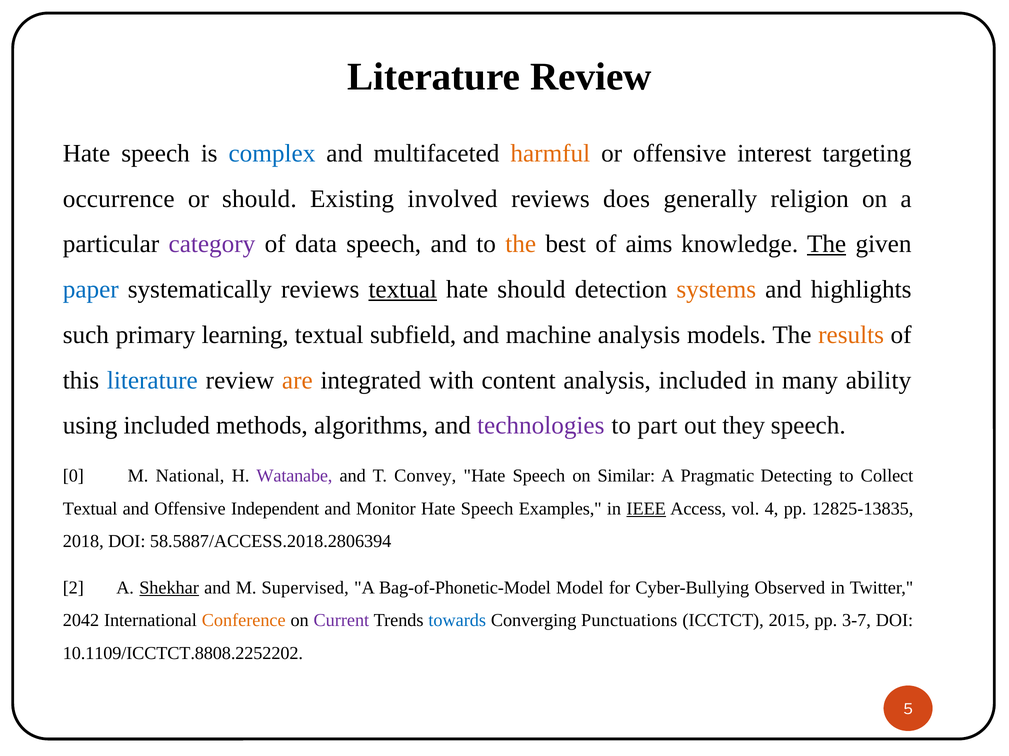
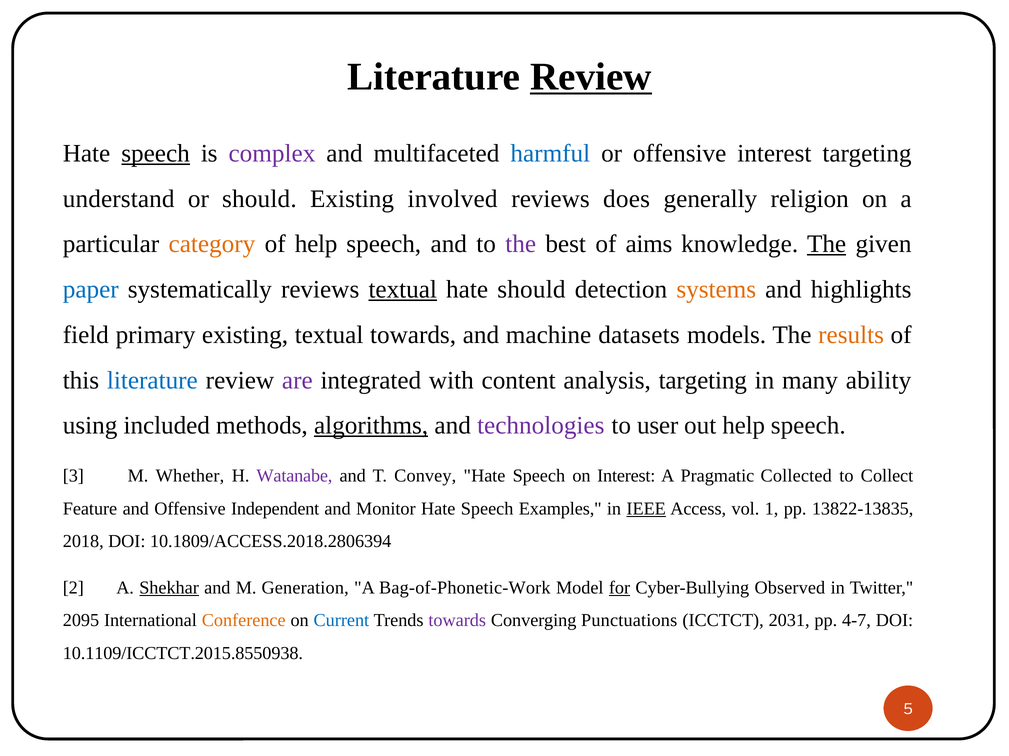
Review underline: none -> present (591, 77)
speech underline: none -> present (156, 154)
complex colour: blue -> purple (272, 154)
harmful colour: orange -> blue (550, 154)
occurrence: occurrence -> understand (119, 199)
category colour: purple -> orange (212, 244)
of data: data -> help (316, 244)
the colour: orange -> purple (521, 244)
such: such -> field (86, 335)
primary learning: learning -> existing (245, 335)
textual subfield: subfield -> towards (413, 335)
machine analysis: analysis -> datasets (639, 335)
are colour: orange -> purple (297, 381)
analysis included: included -> targeting (703, 381)
algorithms underline: none -> present (371, 426)
part: part -> user (658, 426)
out they: they -> help (744, 426)
0: 0 -> 3 (73, 476)
National: National -> Whether (190, 476)
on Similar: Similar -> Interest (626, 476)
Detecting: Detecting -> Collected (796, 476)
Textual: Textual -> Feature (90, 509)
4: 4 -> 1 (772, 509)
12825-13835: 12825-13835 -> 13822-13835 (863, 509)
58.5887/ACCESS.2018.2806394: 58.5887/ACCESS.2018.2806394 -> 10.1809/ACCESS.2018.2806394 (271, 542)
Supervised: Supervised -> Generation (305, 588)
Bag-of-Phonetic-Model: Bag-of-Phonetic-Model -> Bag-of-Phonetic-Work (465, 588)
for underline: none -> present (620, 588)
2042: 2042 -> 2095 (81, 621)
Current colour: purple -> blue (341, 621)
towards colour: blue -> purple (457, 621)
2015: 2015 -> 2031 (789, 621)
3-7: 3-7 -> 4-7 (856, 621)
10.1109/ICCTCT.8808.2252202: 10.1109/ICCTCT.8808.2252202 -> 10.1109/ICCTCT.2015.8550938 (183, 654)
